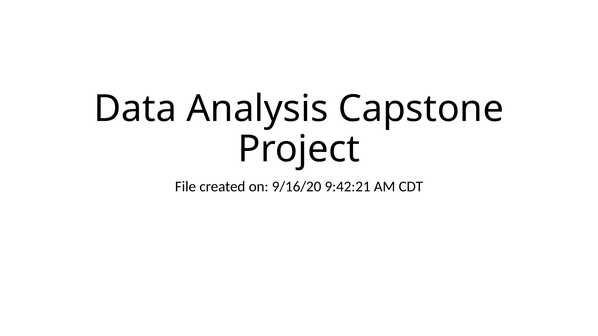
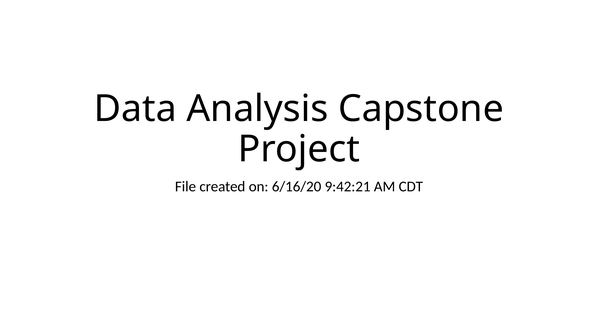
9/16/20: 9/16/20 -> 6/16/20 (297, 187)
